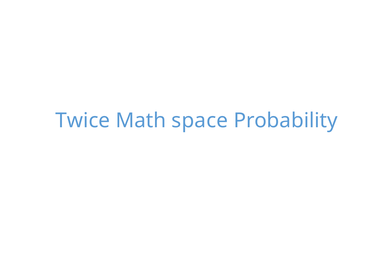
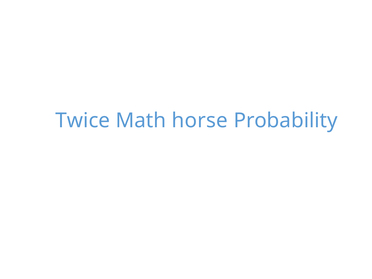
space: space -> horse (200, 121)
